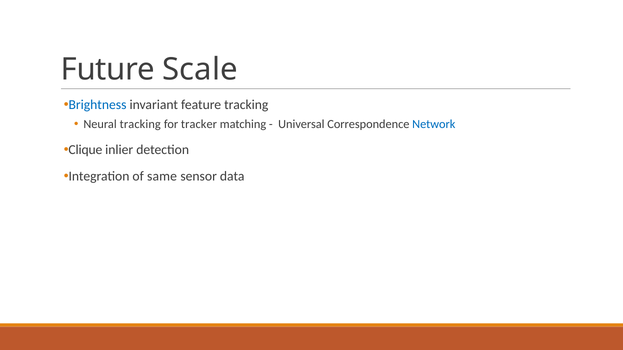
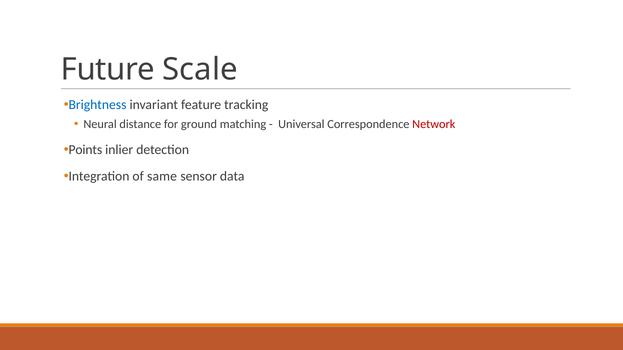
Neural tracking: tracking -> distance (140, 124)
tracker: tracker -> ground (199, 124)
Network colour: blue -> red (434, 124)
Clique: Clique -> Points (85, 150)
